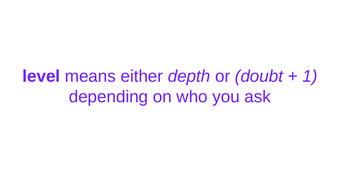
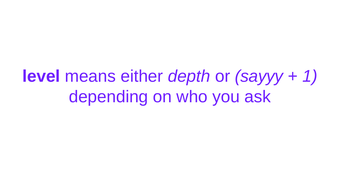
doubt: doubt -> sayyy (259, 76)
